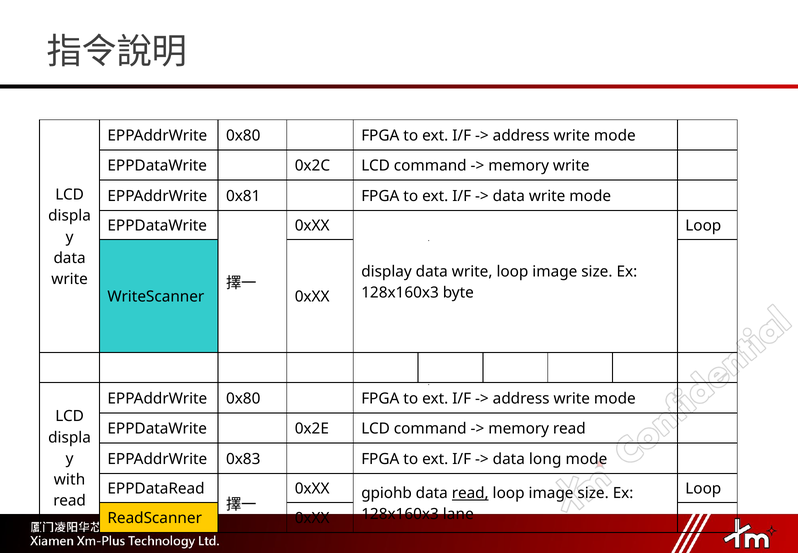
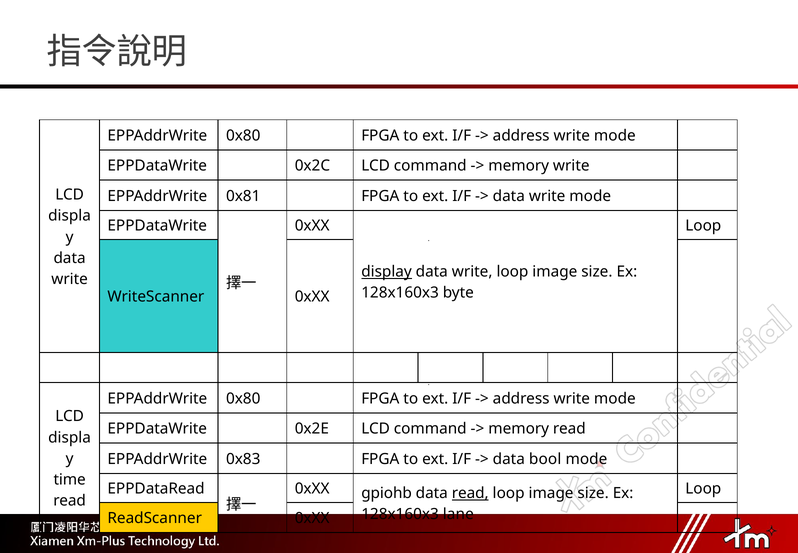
display underline: none -> present (387, 272)
long: long -> bool (545, 459)
with: with -> time (70, 479)
